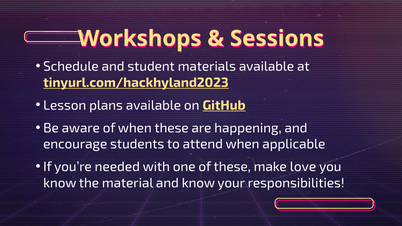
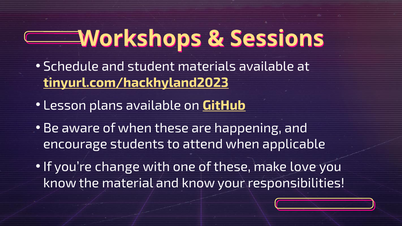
needed: needed -> change (117, 167)
